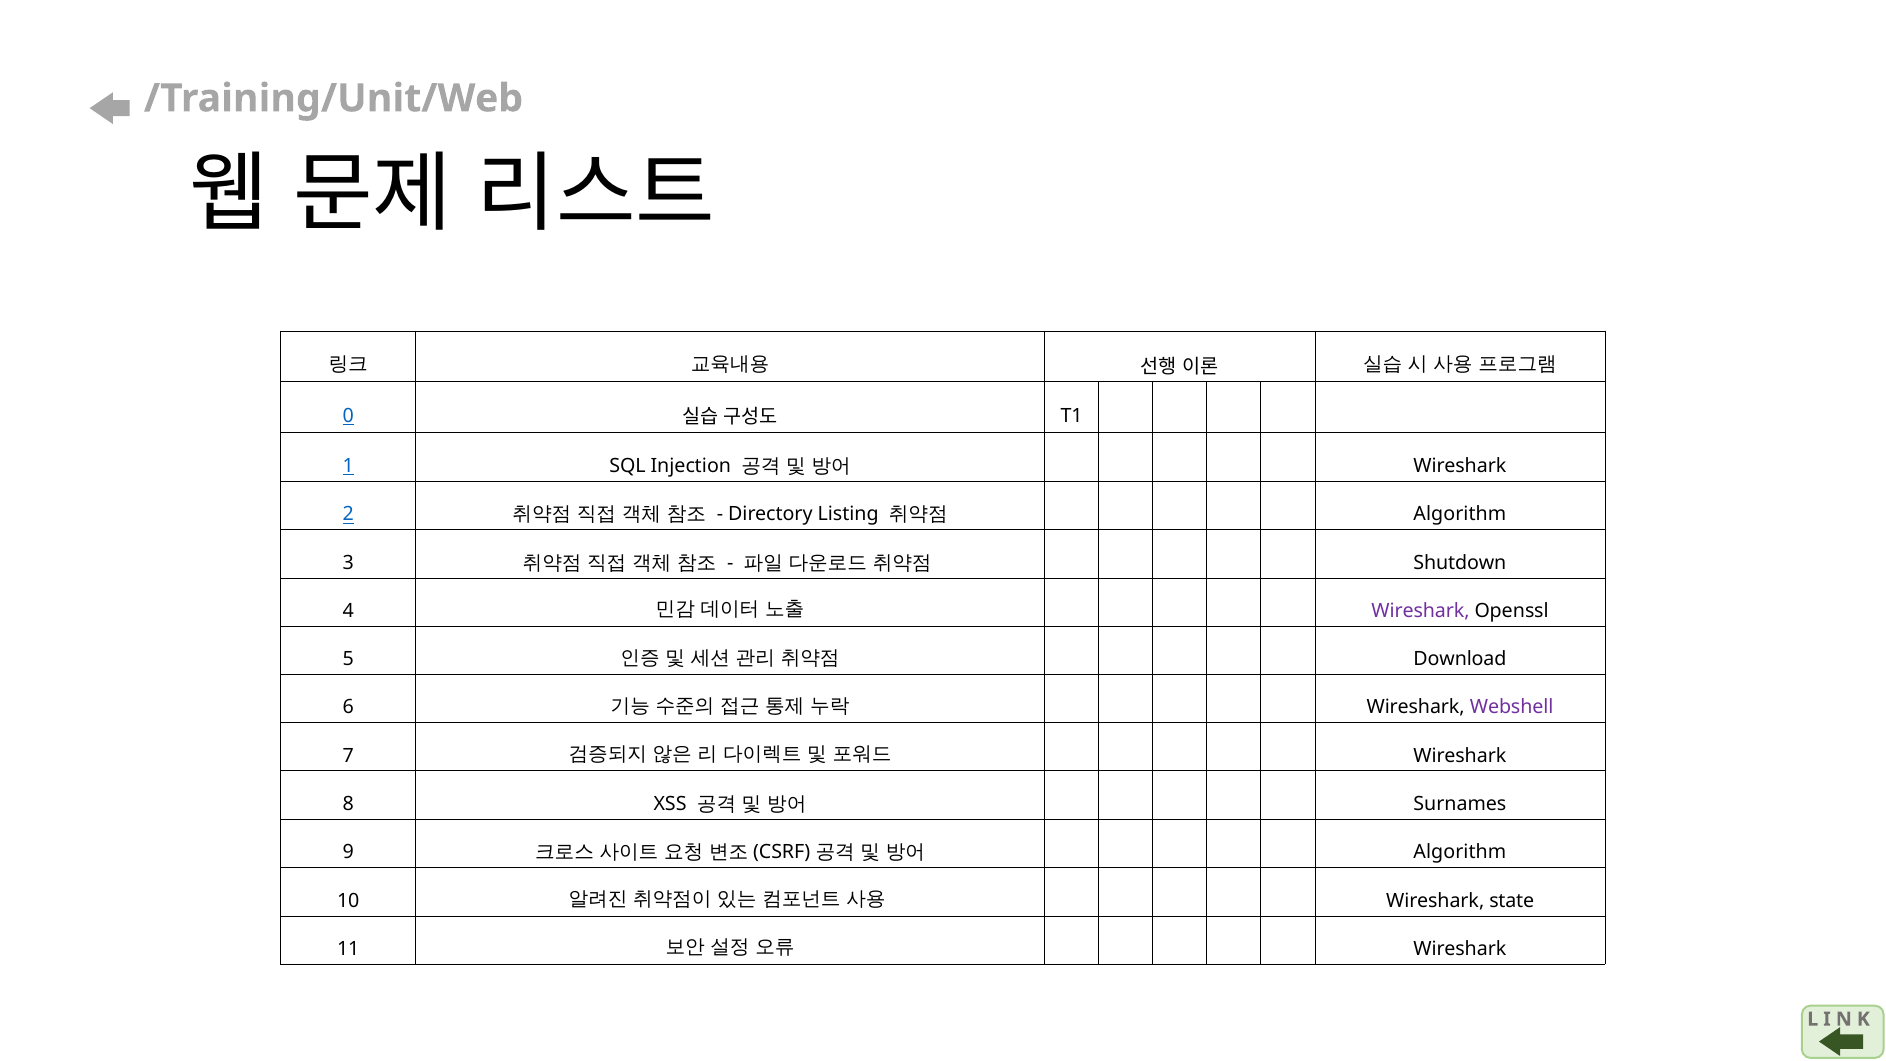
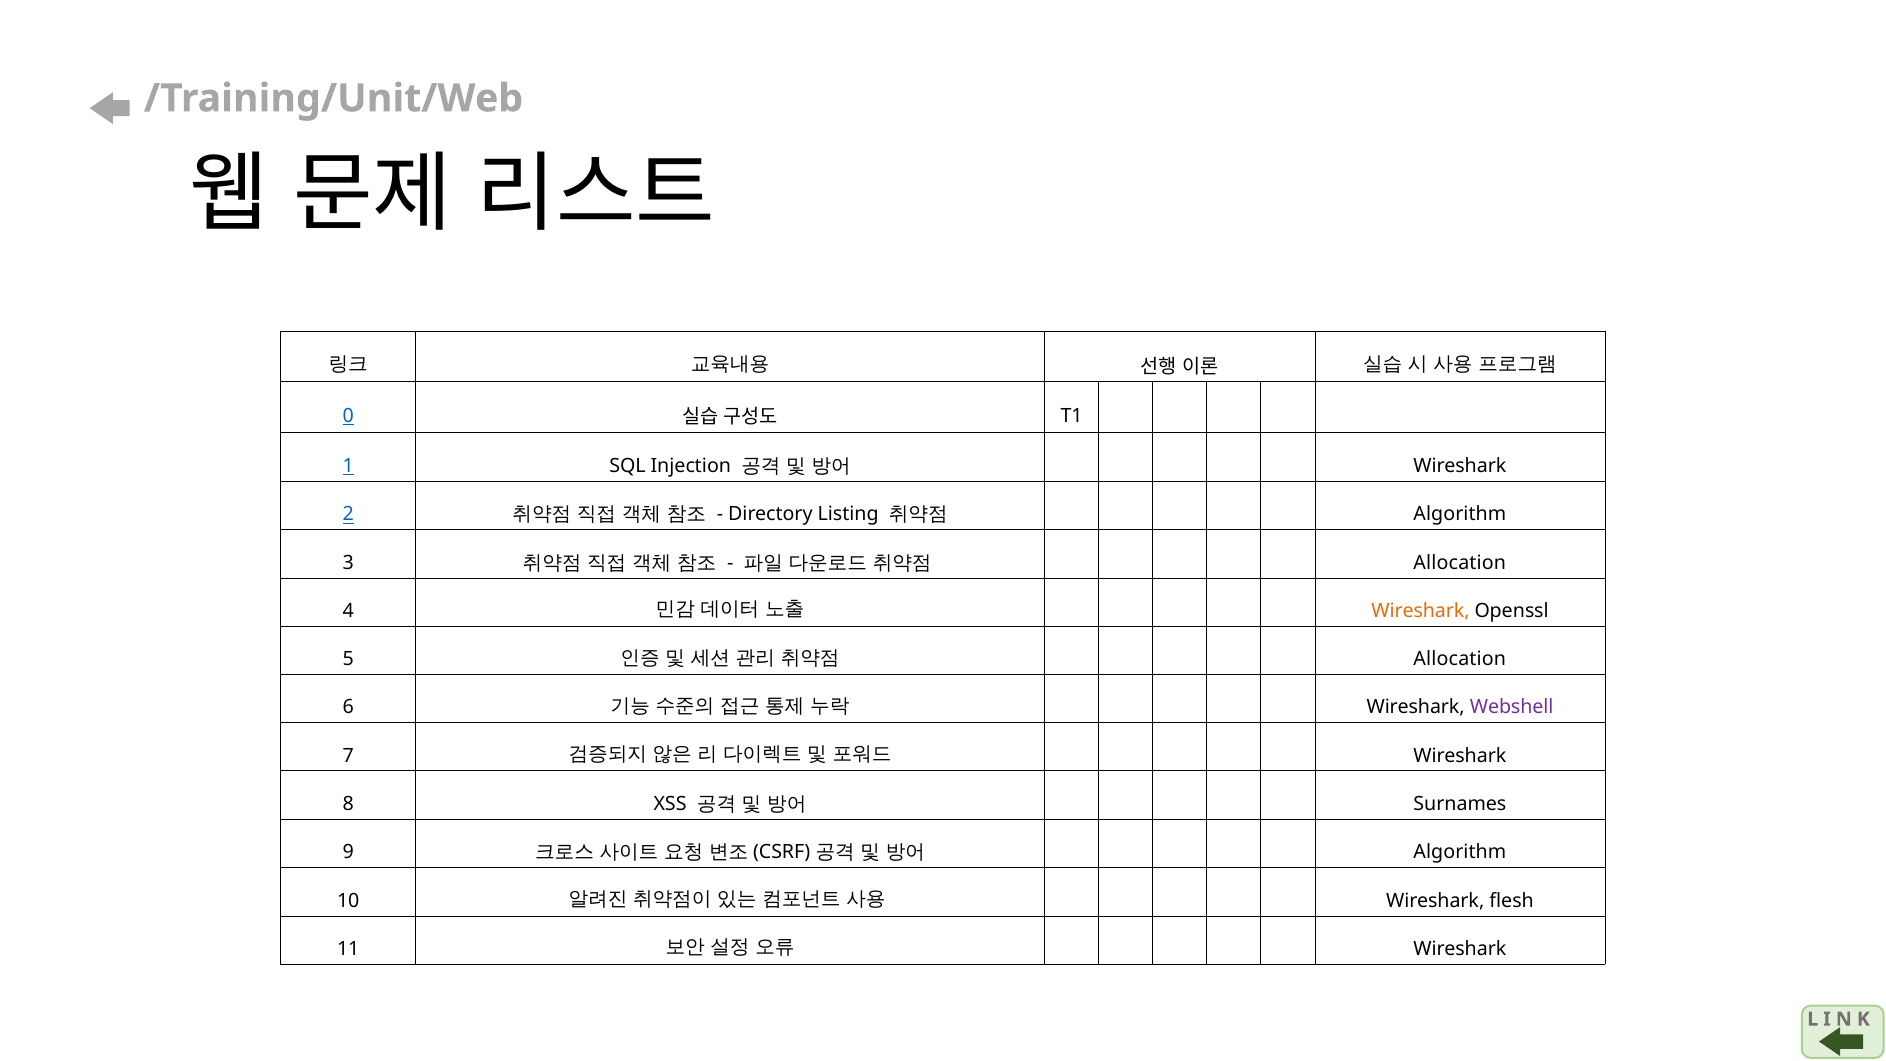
Shutdown: Shutdown -> Allocation (1460, 563)
Wireshark colour: purple -> orange (1420, 611)
Download: Download -> Allocation (1460, 659)
state: state -> flesh (1512, 901)
